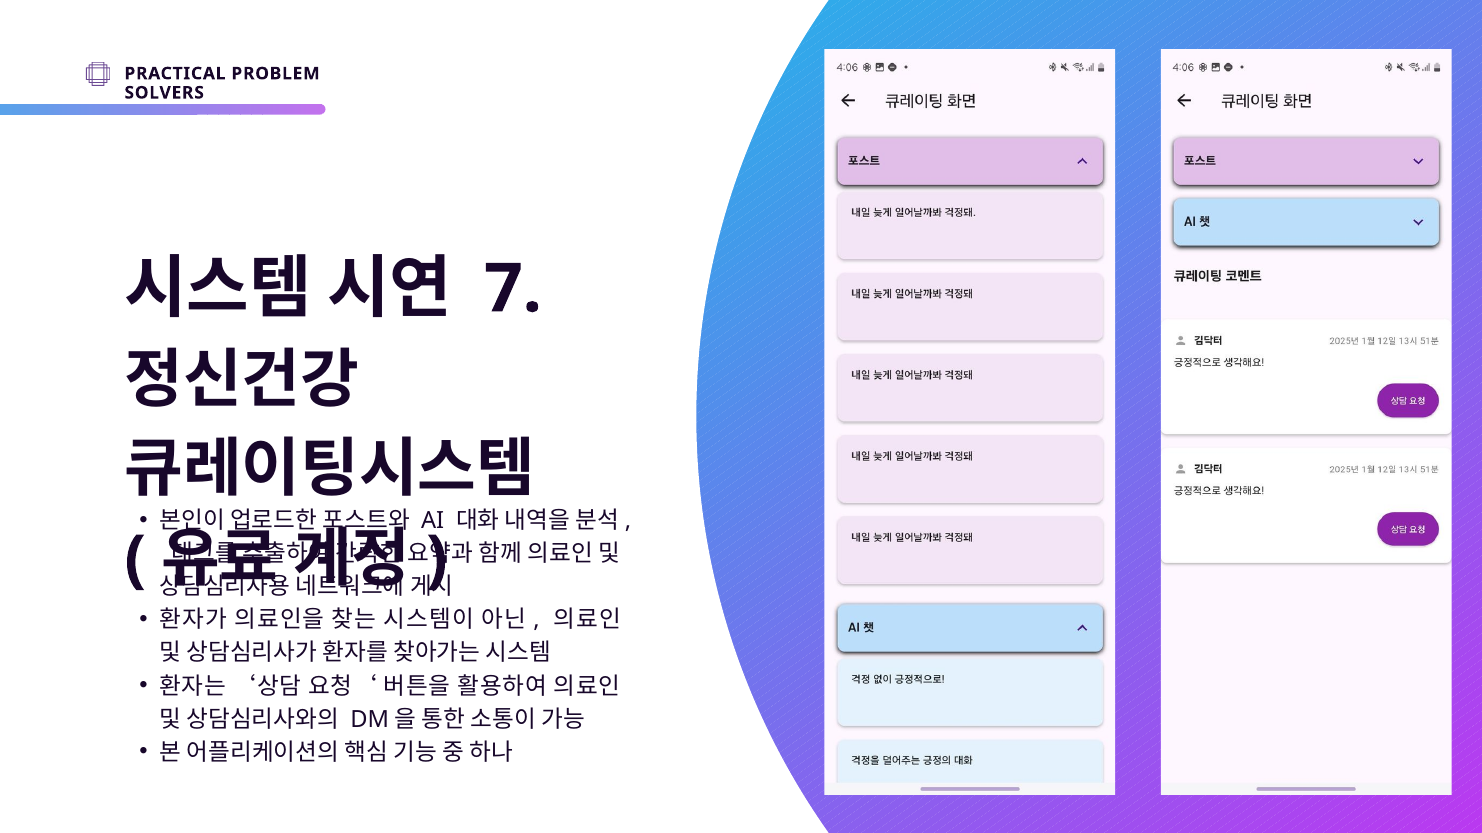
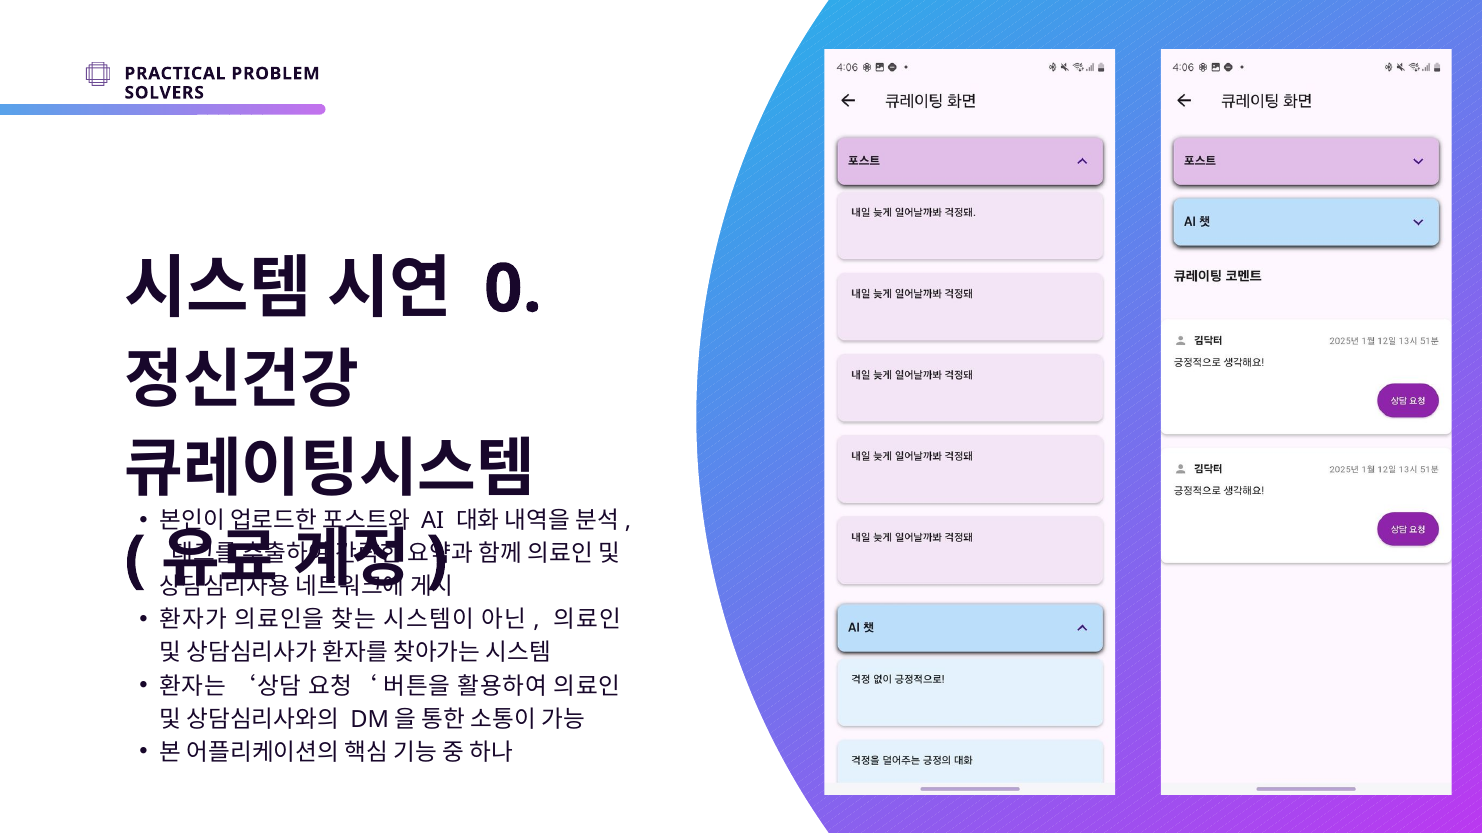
7: 7 -> 0 (513, 289)
